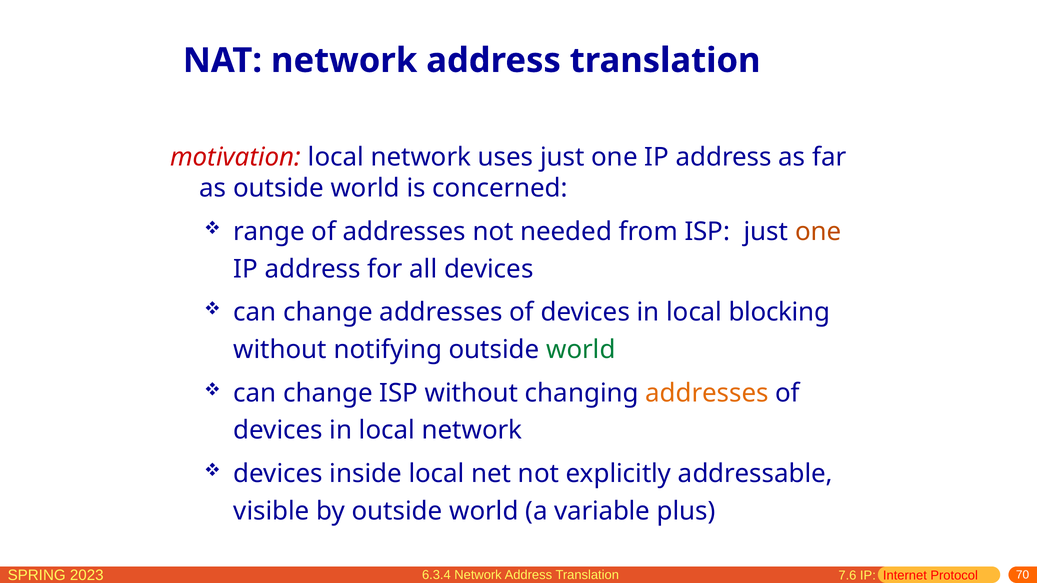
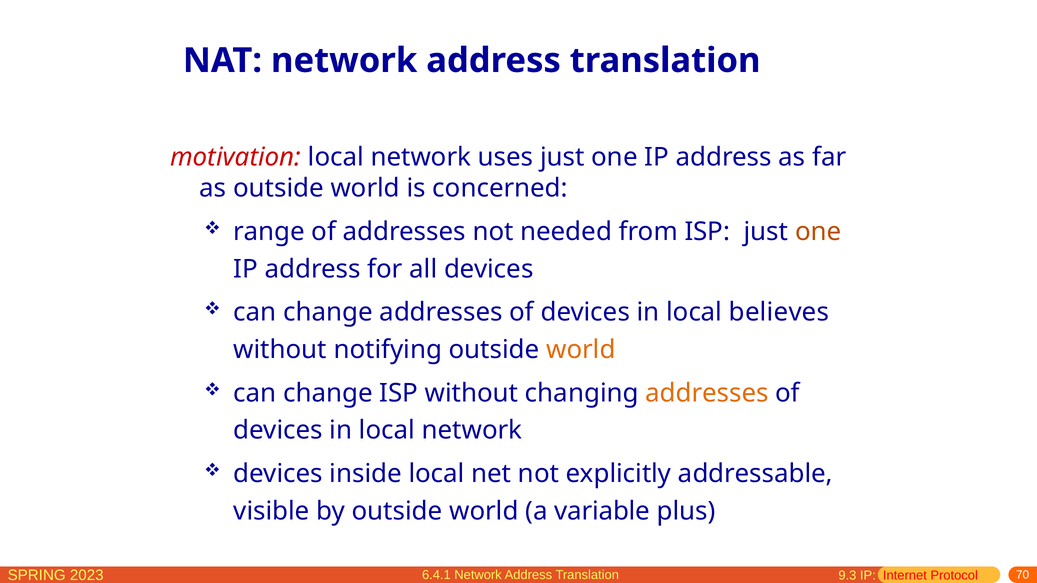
blocking: blocking -> believes (779, 313)
world colour: green -> orange (581, 350)
6.3.4: 6.3.4 -> 6.4.1 (436, 575)
7.6: 7.6 -> 9.3 (847, 576)
